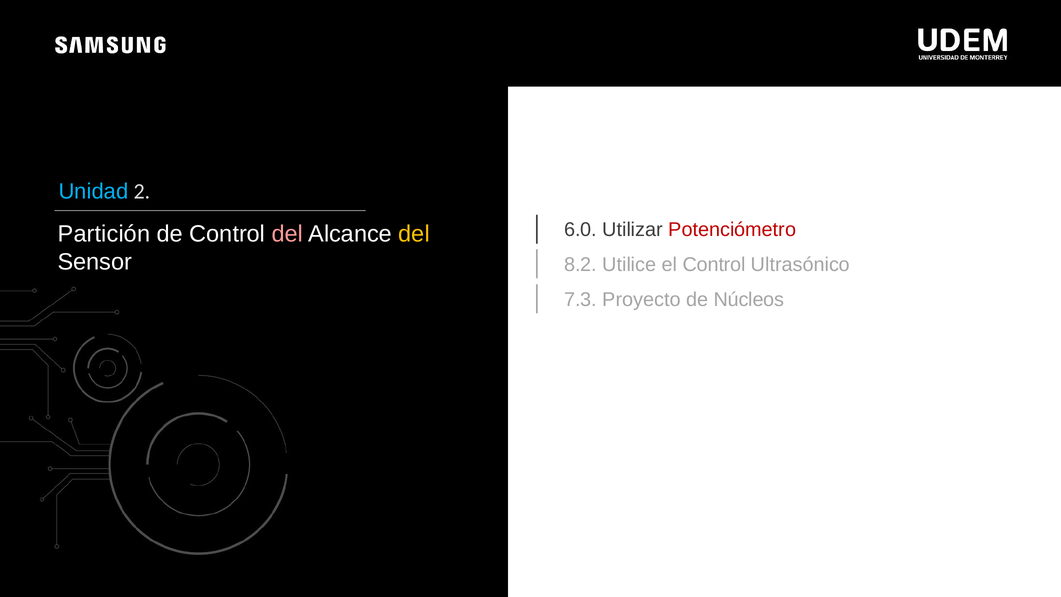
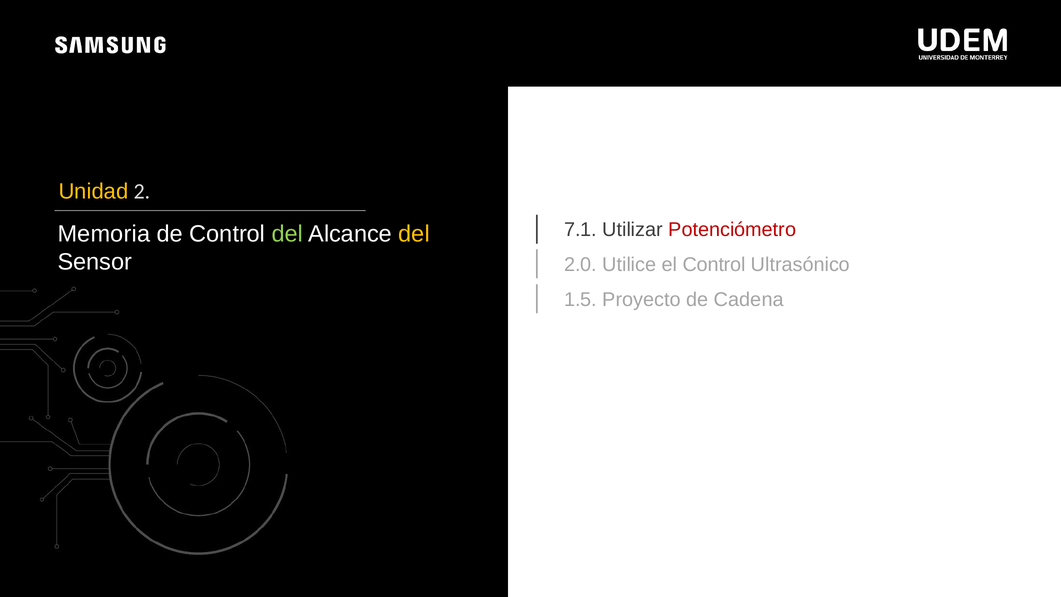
Unidad colour: light blue -> yellow (93, 191)
6.0: 6.0 -> 7.1 (581, 230)
Partición: Partición -> Memoria (104, 234)
del colour: pink -> light green (287, 234)
8.2: 8.2 -> 2.0 (581, 265)
7.3: 7.3 -> 1.5 (581, 299)
Núcleos: Núcleos -> Cadena (749, 299)
